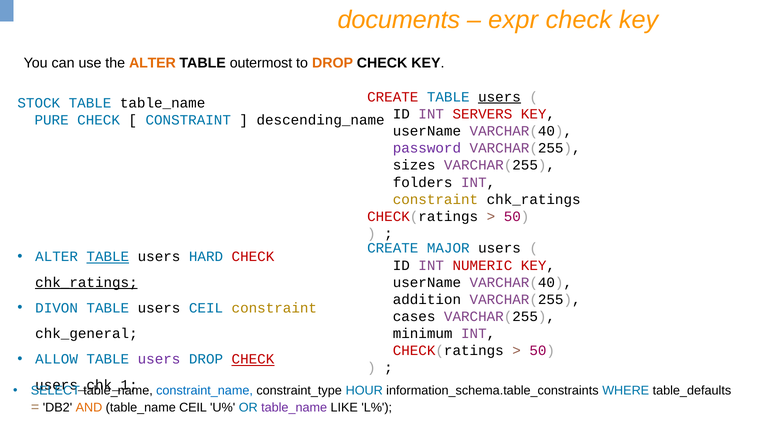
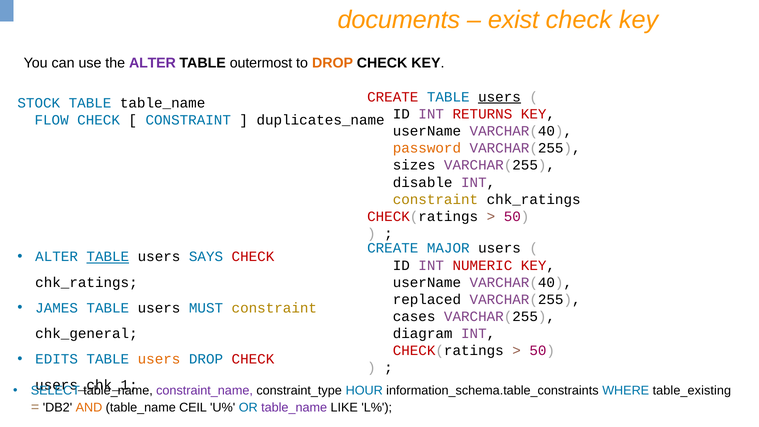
expr: expr -> exist (513, 20)
ALTER colour: orange -> purple (152, 63)
SERVERS: SERVERS -> RETURNS (482, 114)
PURE: PURE -> FLOW (52, 120)
descending_name: descending_name -> duplicates_name (321, 120)
password colour: purple -> orange (427, 148)
folders: folders -> disable (423, 182)
HARD: HARD -> SAYS (206, 257)
chk_ratings underline: present -> none (86, 282)
addition: addition -> replaced (427, 299)
DIVON: DIVON -> JAMES (57, 308)
users CEIL: CEIL -> MUST (206, 308)
minimum: minimum -> diagram (423, 334)
ALLOW: ALLOW -> EDITS (57, 359)
users colour: purple -> orange (159, 359)
CHECK underline: present -> none (253, 359)
constraint_name colour: blue -> purple (205, 391)
table_defaults: table_defaults -> table_existing (692, 391)
